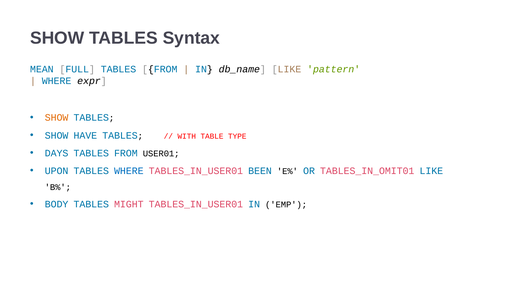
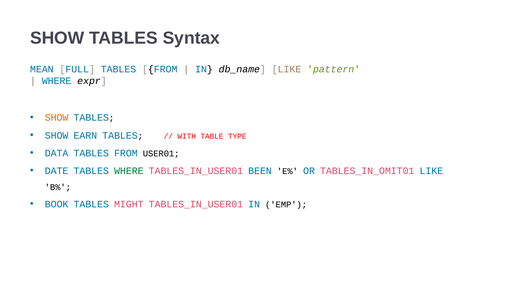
HAVE: HAVE -> EARN (85, 135)
DAYS: DAYS -> DATA (57, 153)
UPON: UPON -> DATE (57, 171)
WHERE colour: blue -> green (129, 171)
BODY: BODY -> BOOK (57, 204)
